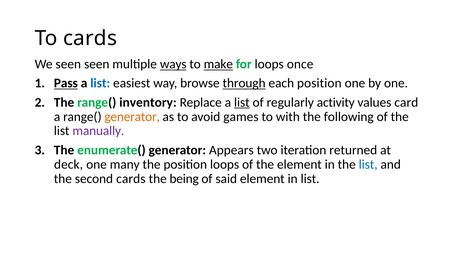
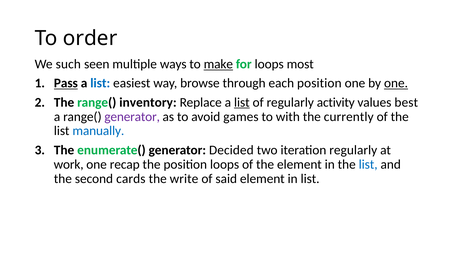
To cards: cards -> order (90, 38)
We seen: seen -> such (68, 64)
ways underline: present -> none (173, 64)
once: once -> most (300, 64)
through underline: present -> none (244, 83)
one underline: none -> present (396, 83)
card: card -> best (406, 102)
generator colour: orange -> purple (132, 117)
following: following -> currently (349, 117)
manually colour: purple -> blue (98, 131)
Appears: Appears -> Decided (231, 150)
iteration returned: returned -> regularly (353, 150)
deck: deck -> work (69, 164)
many: many -> recap (125, 164)
being: being -> write (184, 179)
